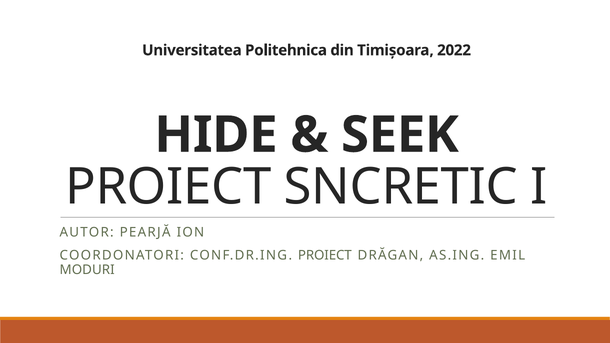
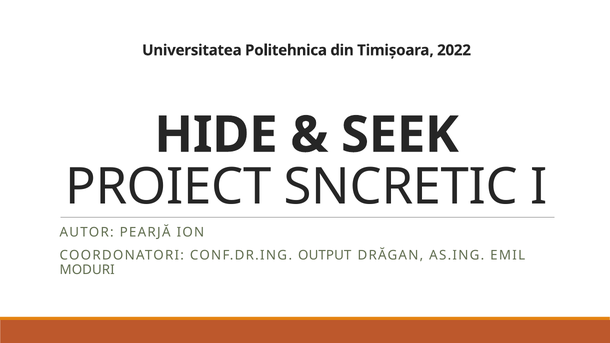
CONF.DR.ING PROIECT: PROIECT -> OUTPUT (325, 256)
